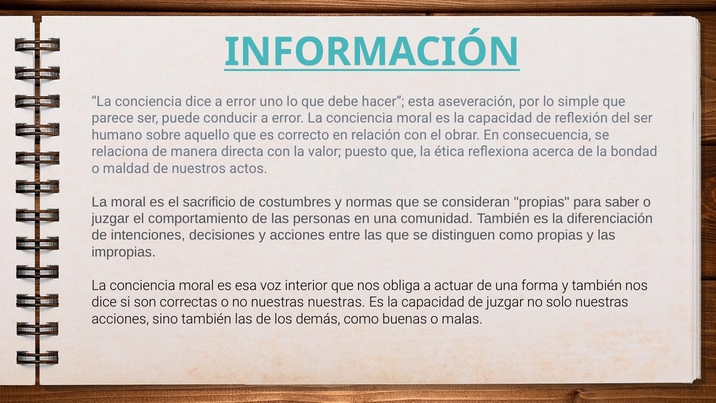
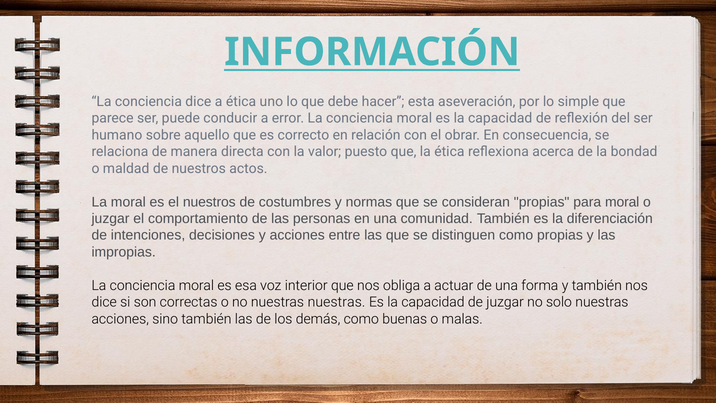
dice a error: error -> ética (241, 102)
el sacrificio: sacrificio -> nuestros (209, 202)
para saber: saber -> moral (622, 202)
